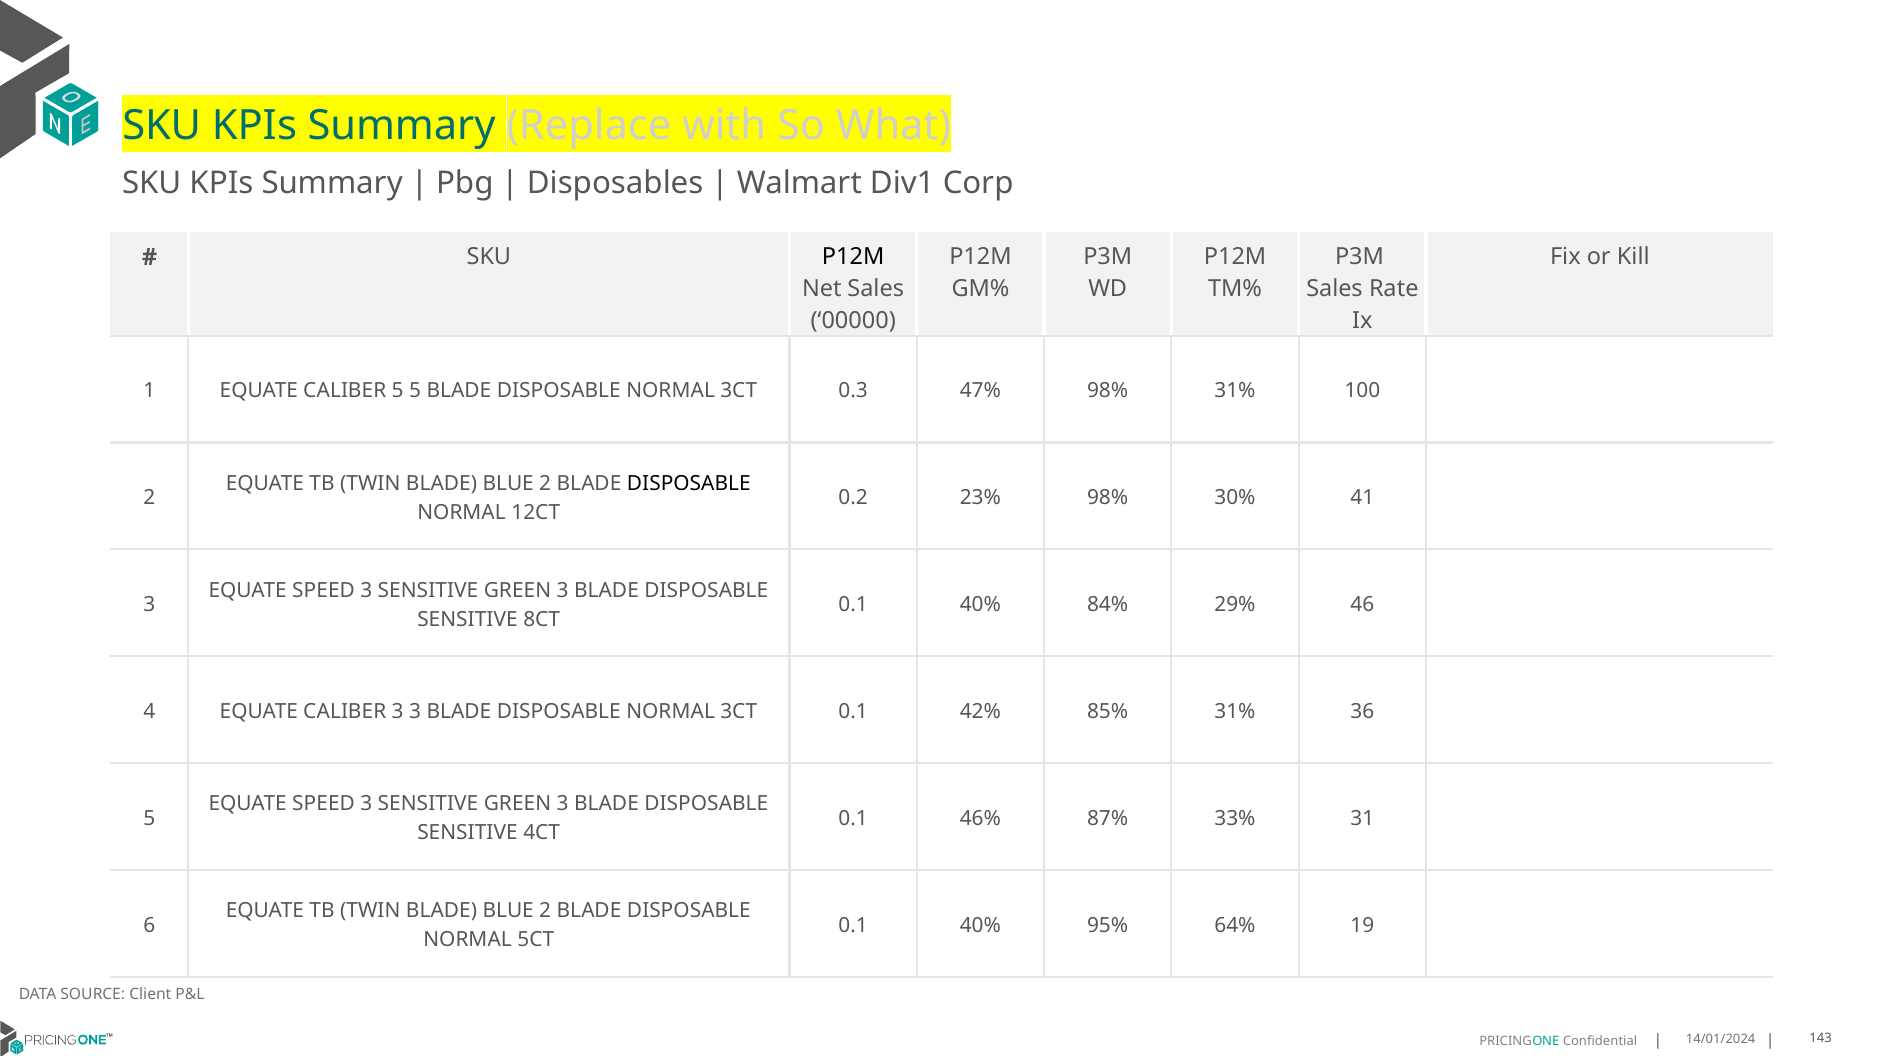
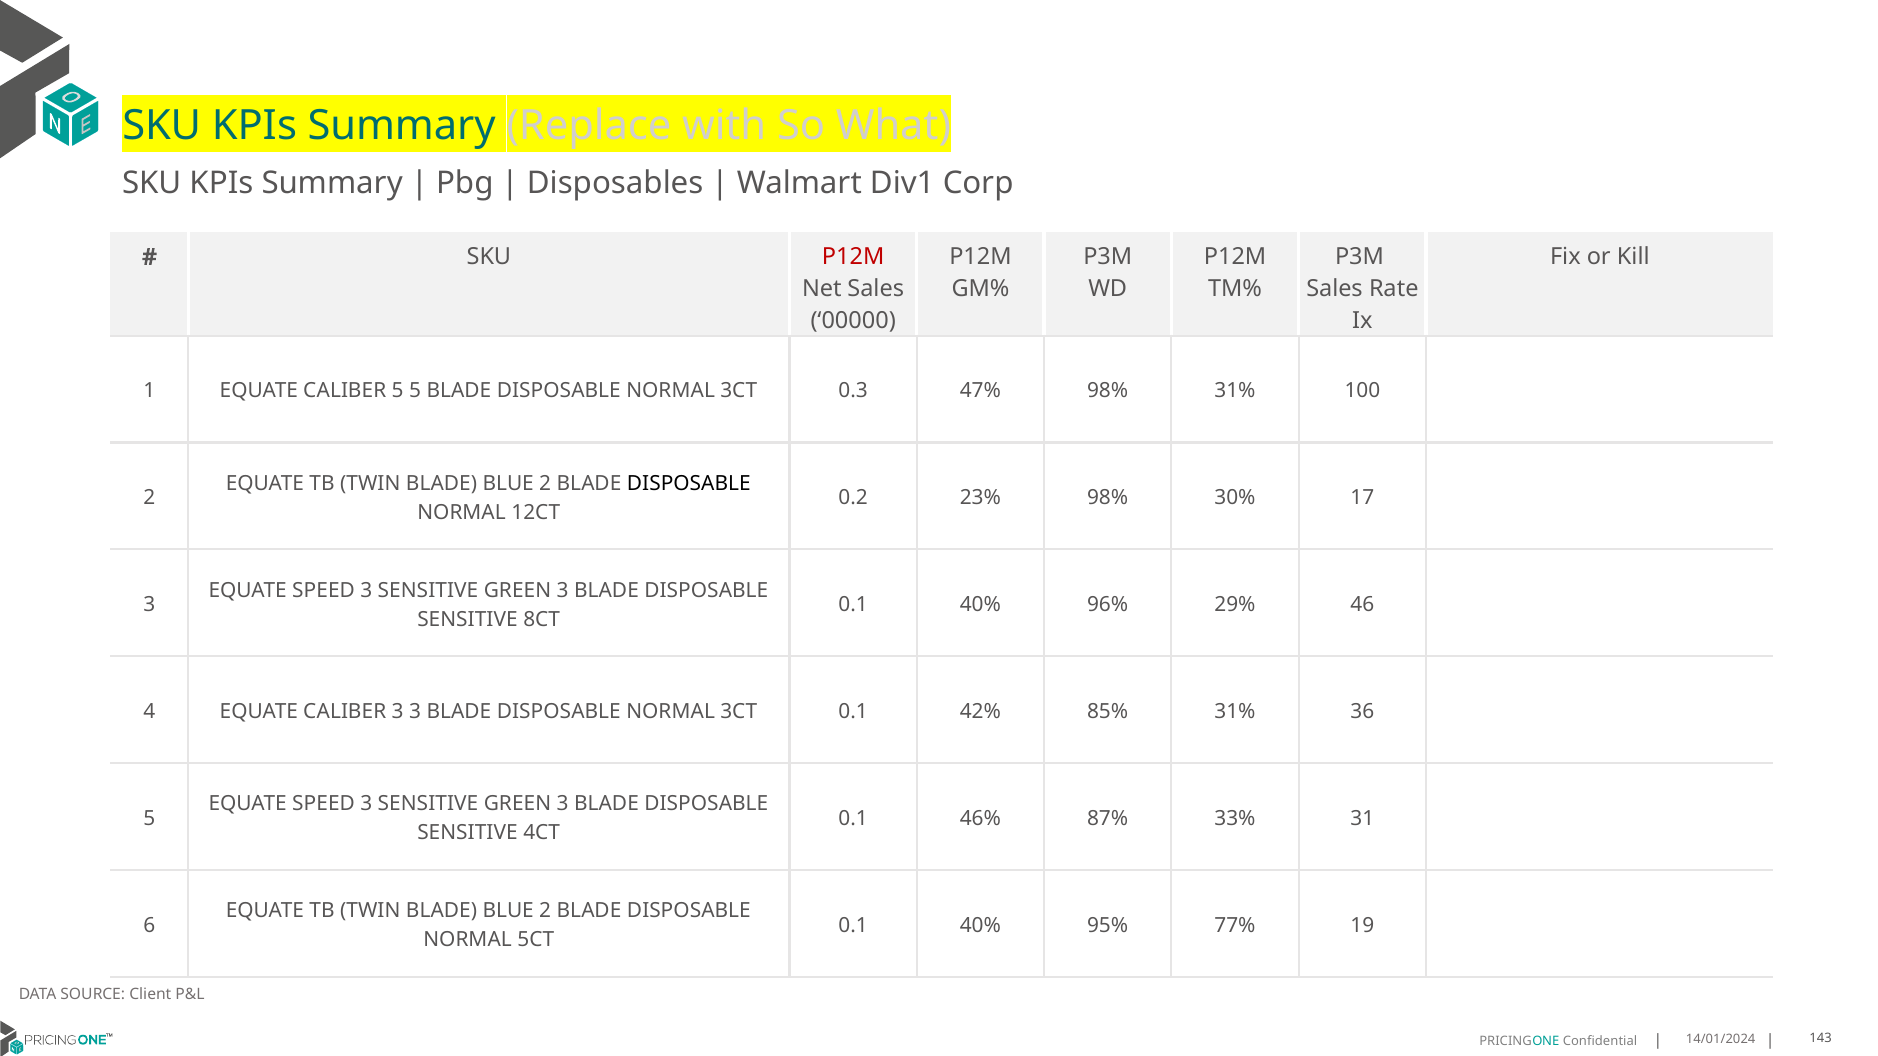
P12M colour: black -> red (853, 257)
41: 41 -> 17 (1362, 498)
84%: 84% -> 96% (1108, 605)
64%: 64% -> 77% (1235, 926)
